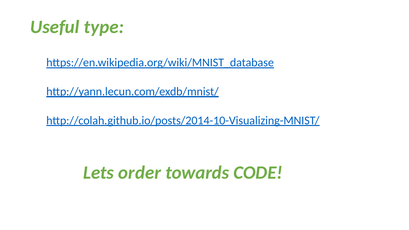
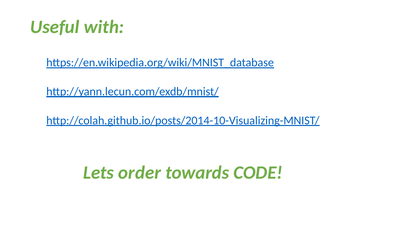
type: type -> with (104, 27)
